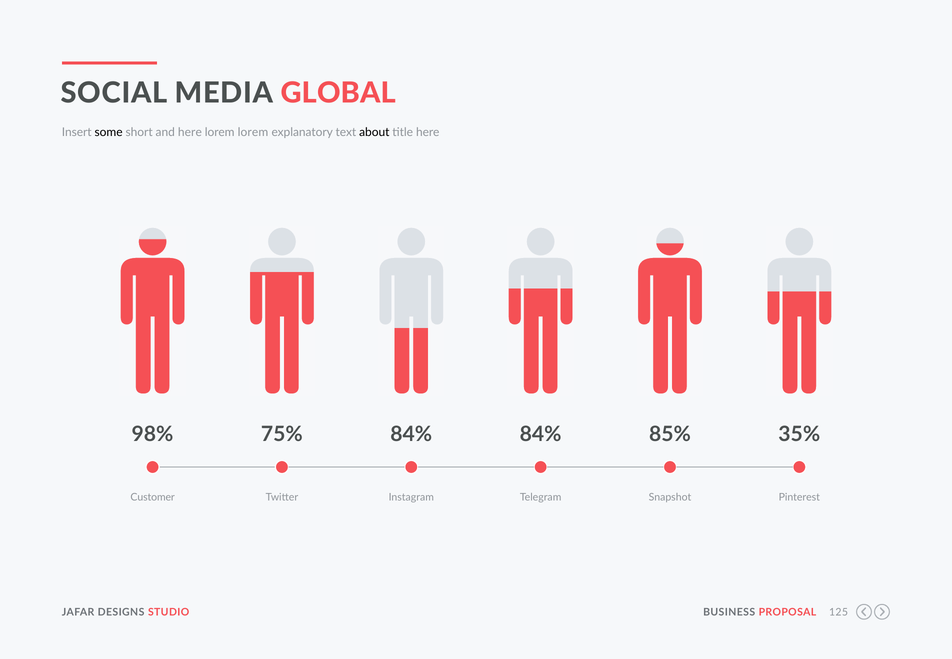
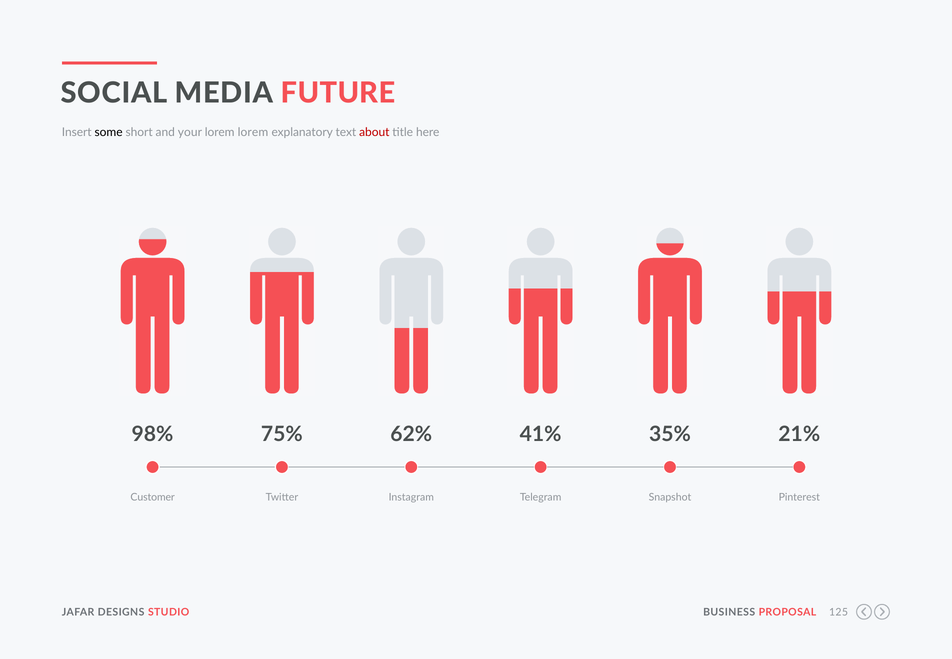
GLOBAL: GLOBAL -> FUTURE (338, 93)
and here: here -> your (190, 132)
about colour: black -> red (374, 132)
84%: 84% -> 62% (411, 434)
84%: 84% -> 41% (541, 434)
85%: 85% -> 35% (670, 434)
35%: 35% -> 21% (799, 434)
